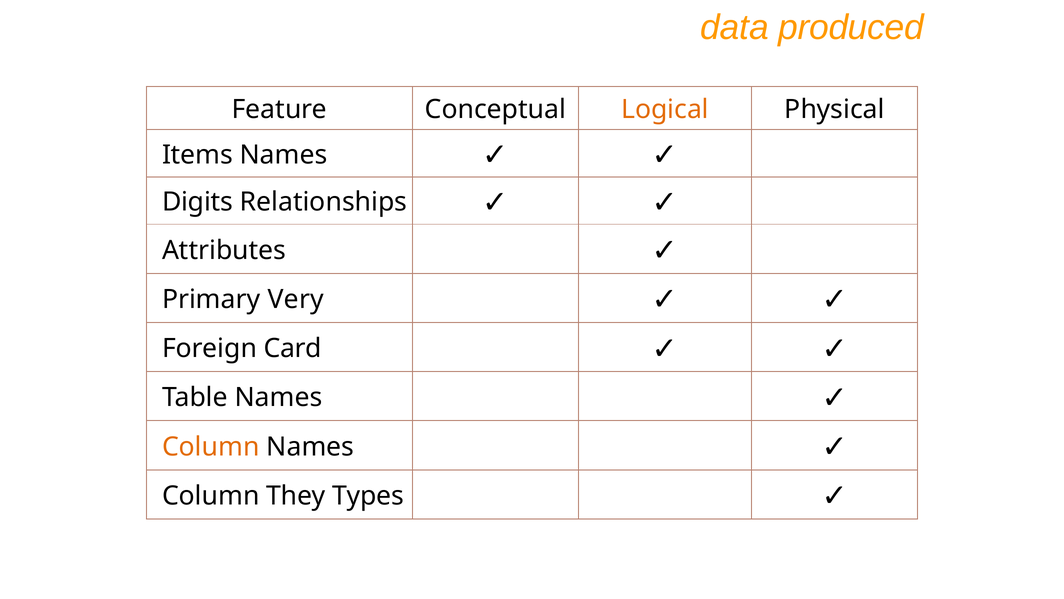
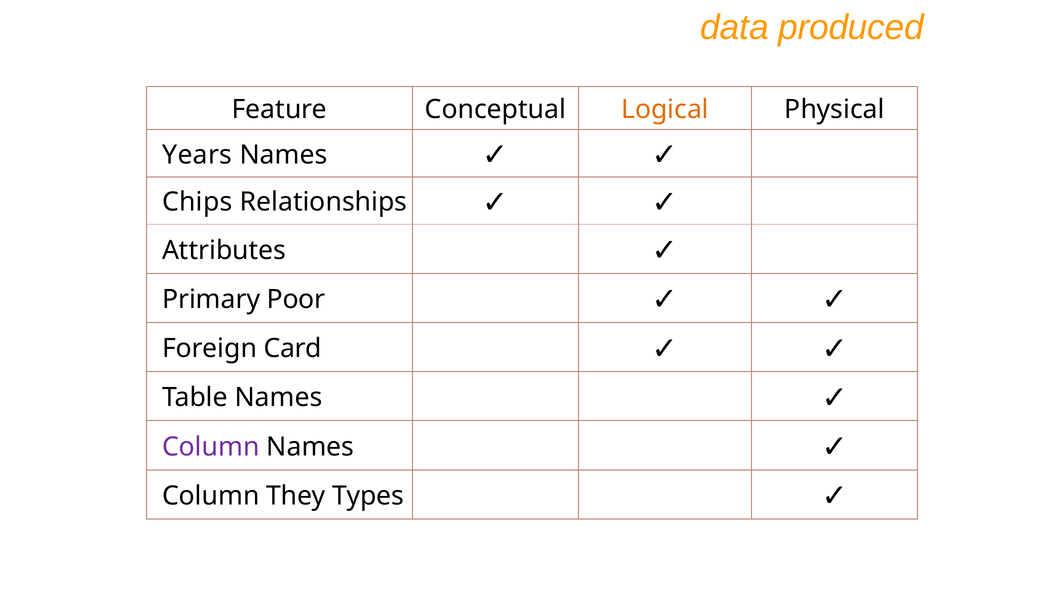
Items: Items -> Years (197, 155)
Digits: Digits -> Chips (197, 202)
Very: Very -> Poor (296, 299)
Column colour: orange -> purple (211, 446)
